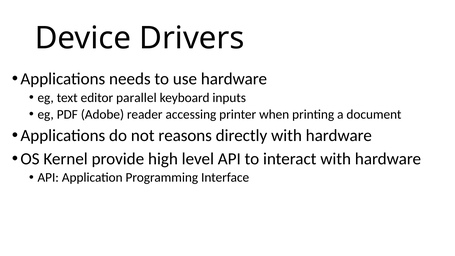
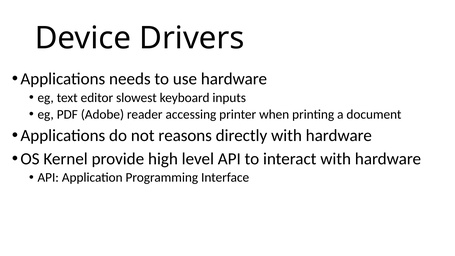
parallel: parallel -> slowest (136, 98)
